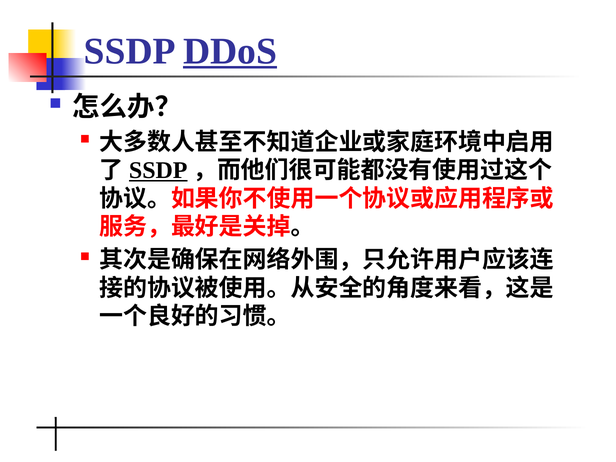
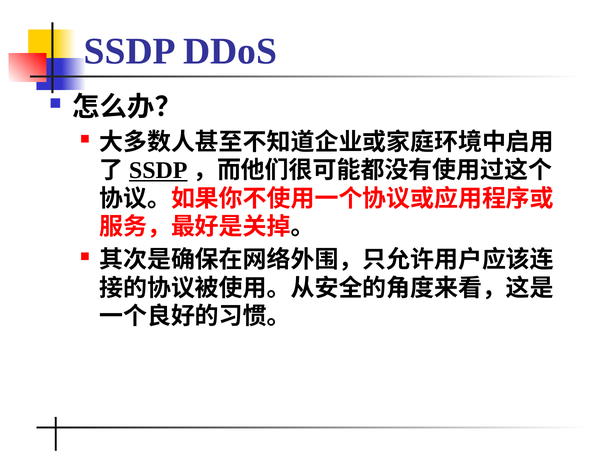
DDoS underline: present -> none (230, 51)
